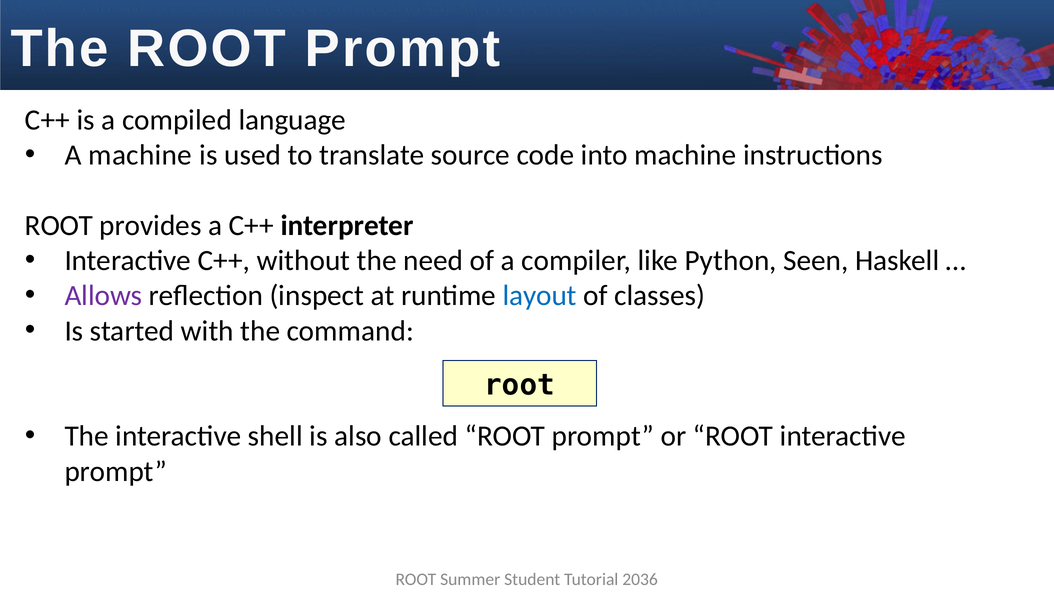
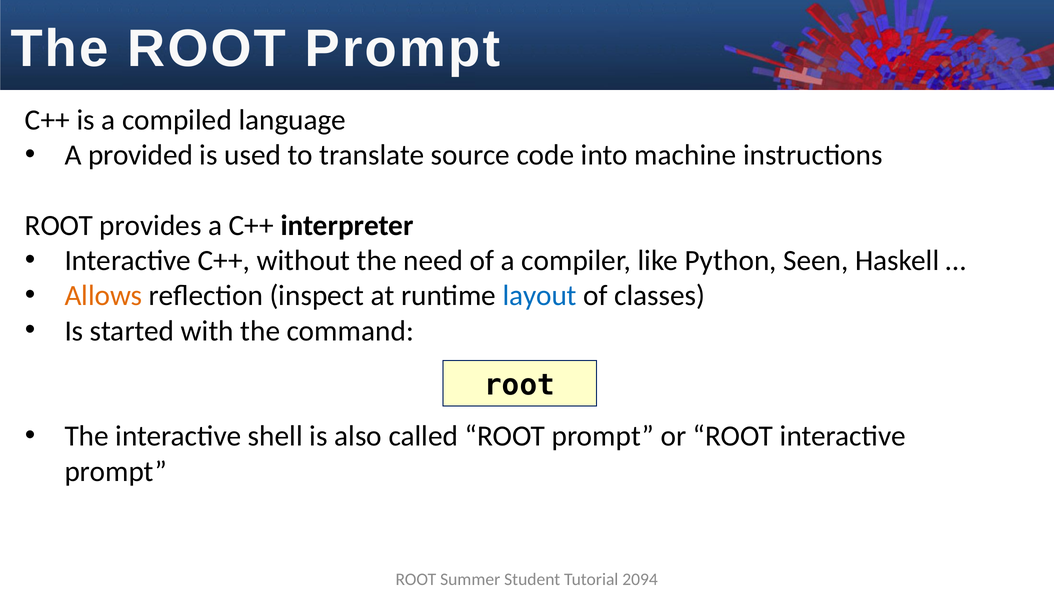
A machine: machine -> provided (140, 155)
Allows colour: purple -> orange (103, 296)
2036: 2036 -> 2094 (640, 580)
